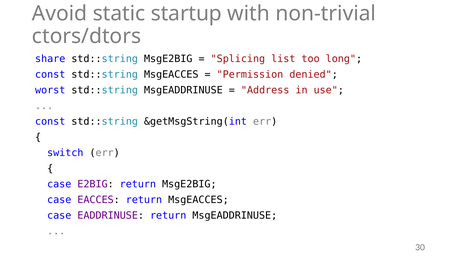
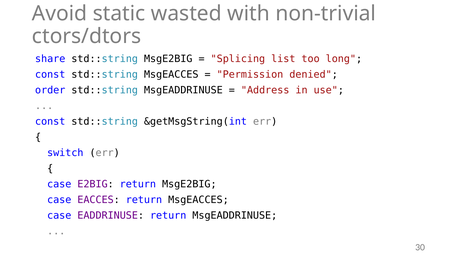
startup: startup -> wasted (186, 13)
worst: worst -> order (50, 90)
